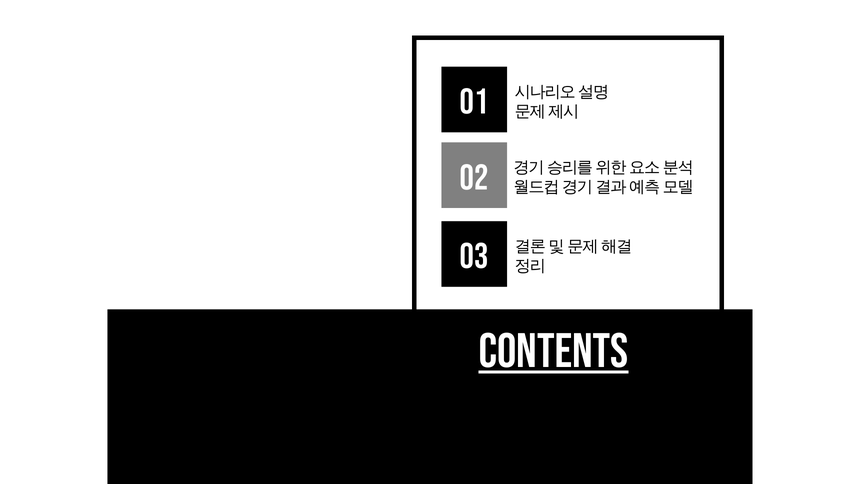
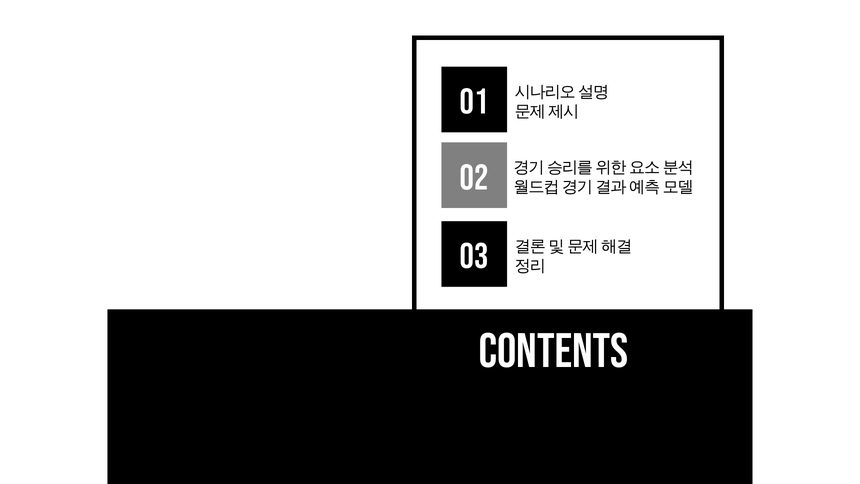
CONTENTS underline: present -> none (553, 351)
